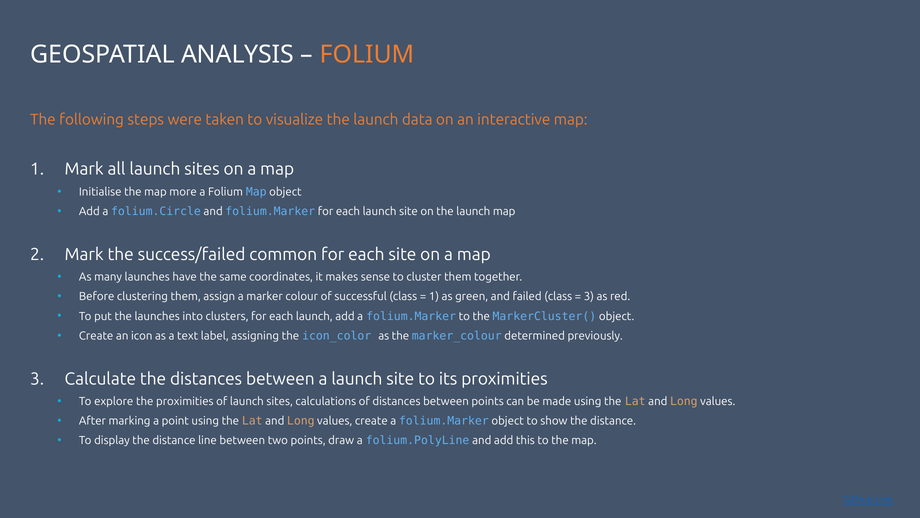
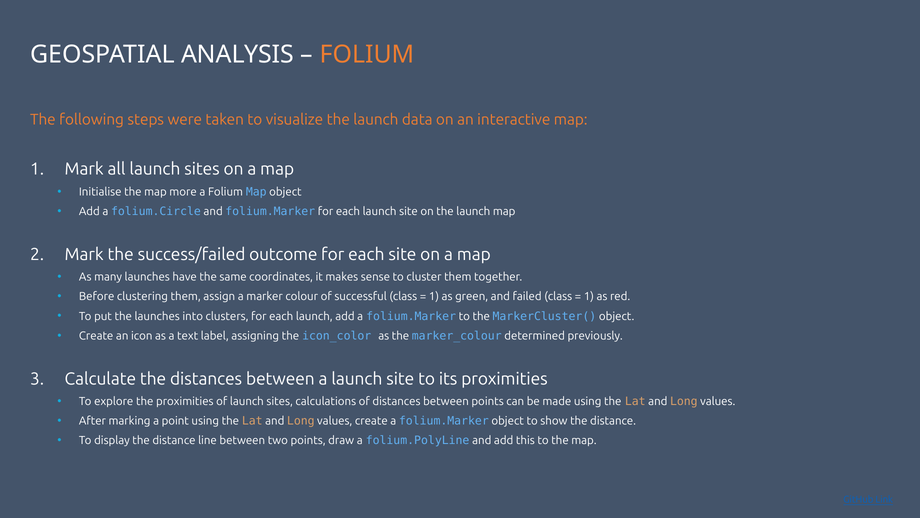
common: common -> outcome (283, 254)
3: 3 -> 1 (589, 296)
